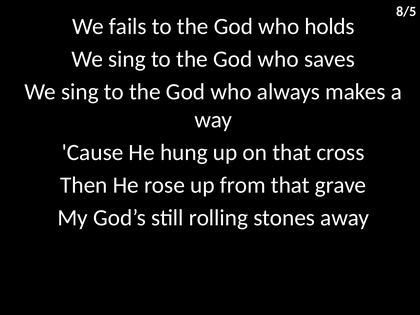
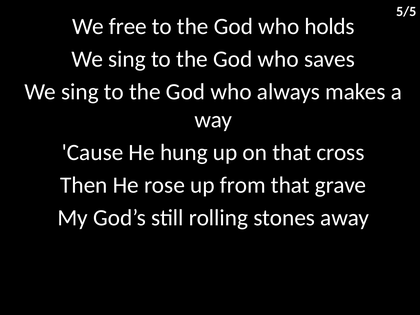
8/5: 8/5 -> 5/5 (406, 11)
fails: fails -> free (128, 26)
